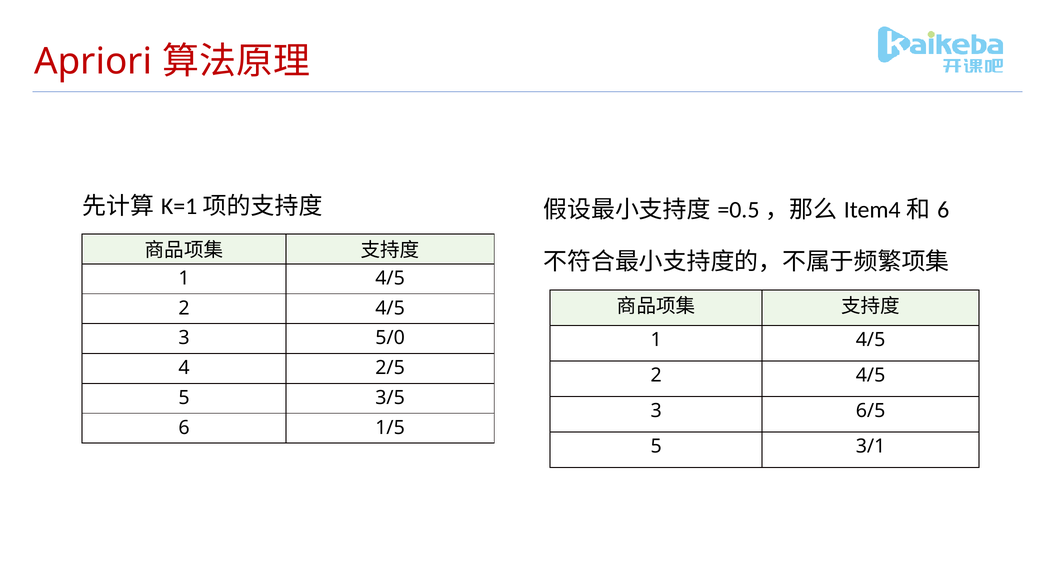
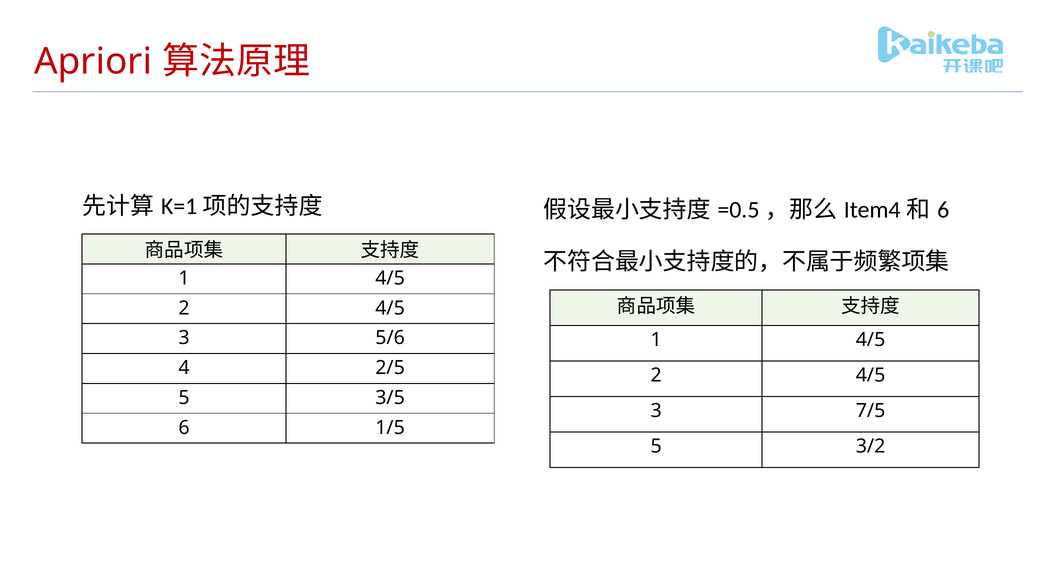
5/0: 5/0 -> 5/6 (390, 338)
6/5: 6/5 -> 7/5 (871, 411)
3/1: 3/1 -> 3/2 (871, 446)
